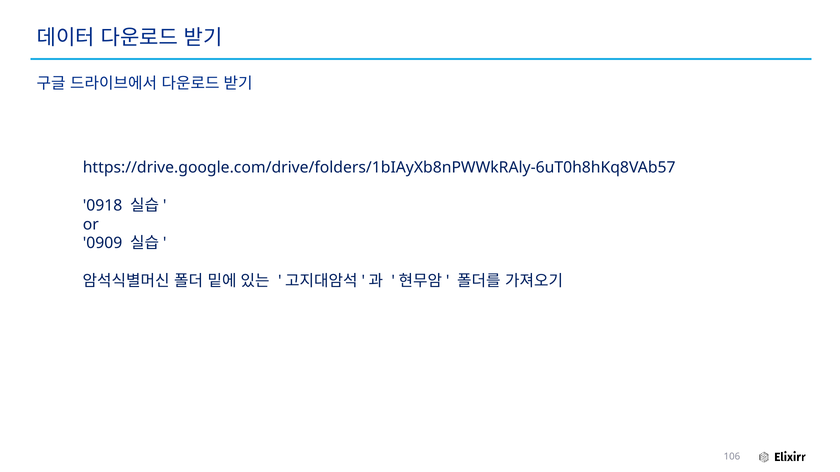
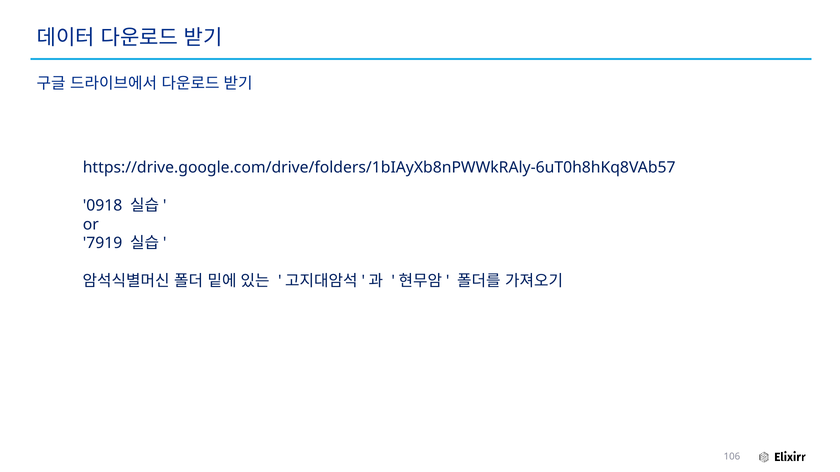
0909: 0909 -> 7919 (103, 244)
